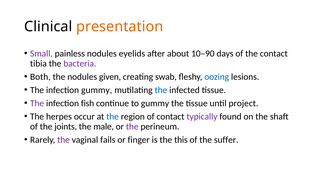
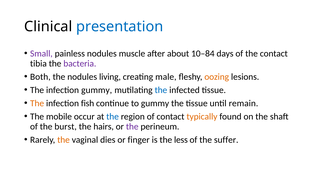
presentation colour: orange -> blue (120, 27)
eyelids: eyelids -> muscle (132, 54)
10–90: 10–90 -> 10–84 (203, 54)
given: given -> living (110, 77)
swab: swab -> male (166, 77)
oozing colour: blue -> orange (217, 77)
The colour: purple -> orange (37, 103)
project: project -> remain (244, 103)
herpes: herpes -> mobile (59, 117)
typically colour: purple -> orange (202, 117)
joints: joints -> burst (66, 127)
male: male -> hairs (104, 127)
the colour: purple -> orange (64, 140)
fails: fails -> dies (108, 140)
this: this -> less (181, 140)
